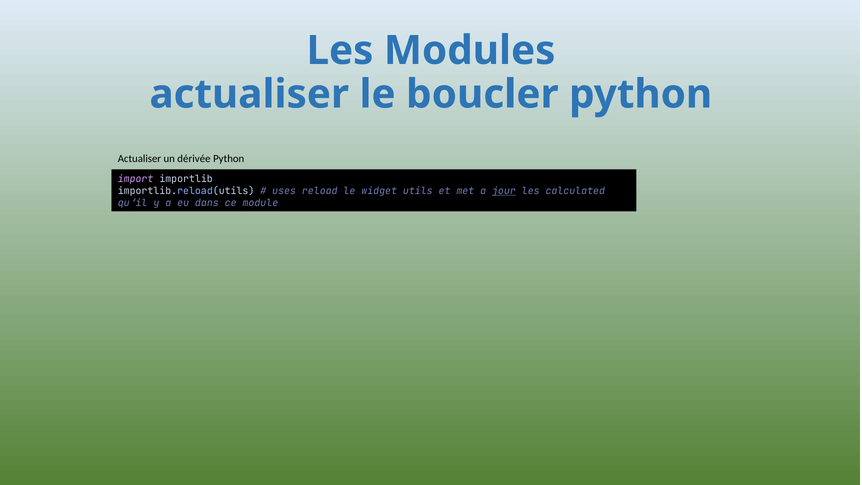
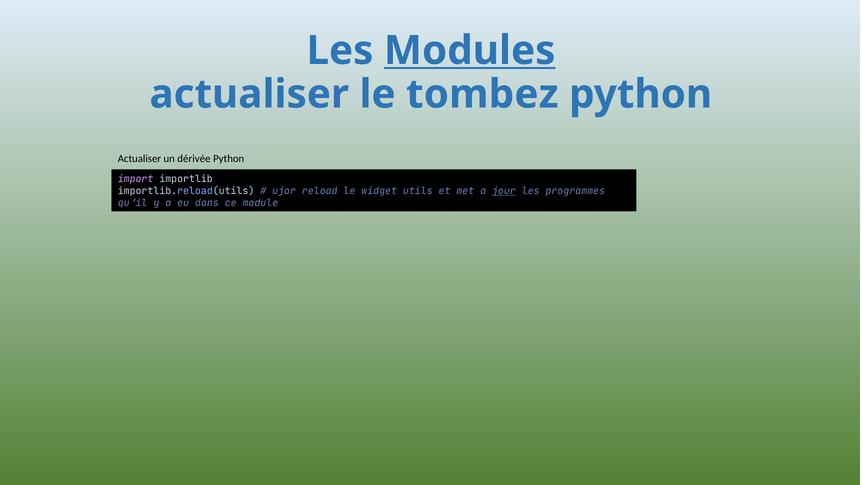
Modules underline: none -> present (470, 51)
boucler: boucler -> tombez (482, 94)
uses: uses -> ujor (284, 191)
calculated: calculated -> programmes (575, 191)
